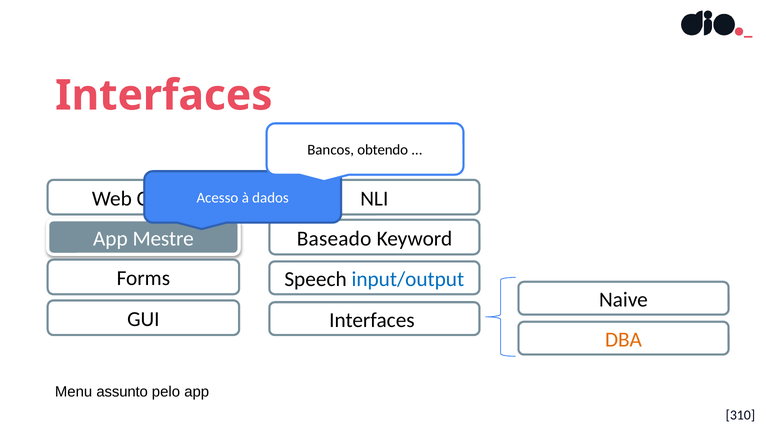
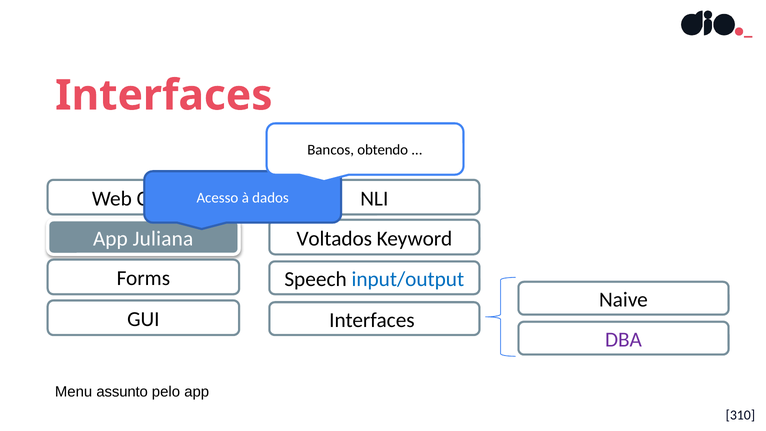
Mestre: Mestre -> Juliana (163, 238)
Baseado: Baseado -> Voltados (334, 238)
DBA colour: orange -> purple (624, 340)
